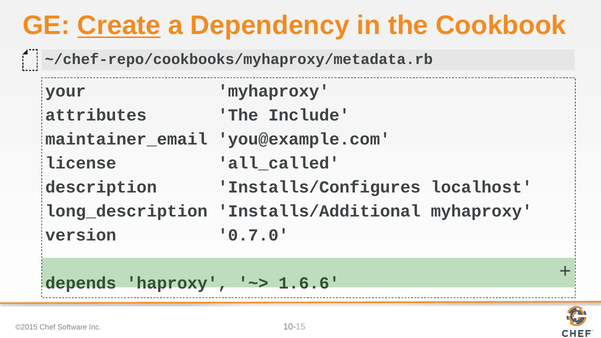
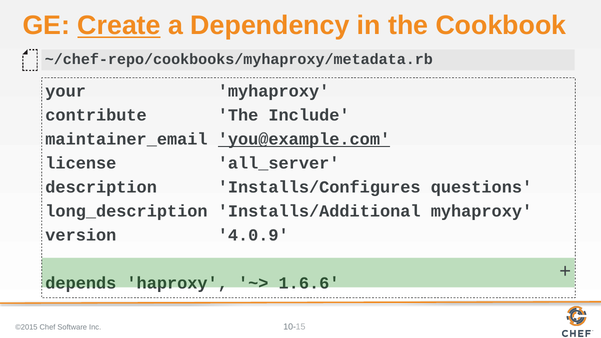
attributes: attributes -> contribute (96, 115)
you@example.com underline: none -> present (304, 139)
all_called: all_called -> all_server (279, 163)
localhost: localhost -> questions (481, 187)
0.7.0: 0.7.0 -> 4.0.9 (253, 235)
